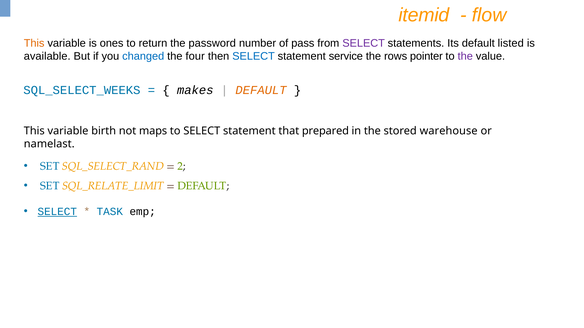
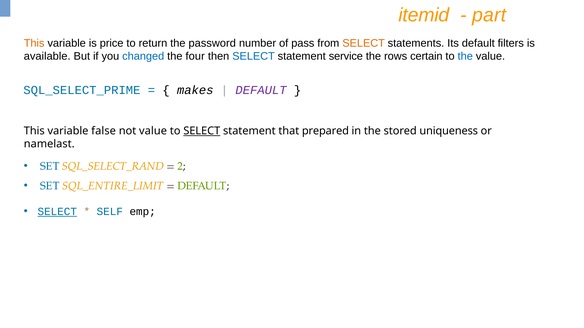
flow: flow -> part (489, 15)
ones: ones -> price (112, 43)
SELECT colour: purple -> orange (364, 43)
listed: listed -> filters (511, 43)
pointer: pointer -> certain (426, 56)
the colour: purple -> blue (465, 56)
SQL_SELECT_WEEKS: SQL_SELECT_WEEKS -> SQL_SELECT_PRIME (82, 90)
DEFAULT colour: orange -> purple (261, 90)
birth: birth -> false (104, 131)
not maps: maps -> value (153, 131)
SELECT underline: none -> present (202, 131)
warehouse: warehouse -> uniqueness (449, 131)
SQL_RELATE_LIMIT: SQL_RELATE_LIMIT -> SQL_ENTIRE_LIMIT (113, 186)
TASK: TASK -> SELF (110, 212)
